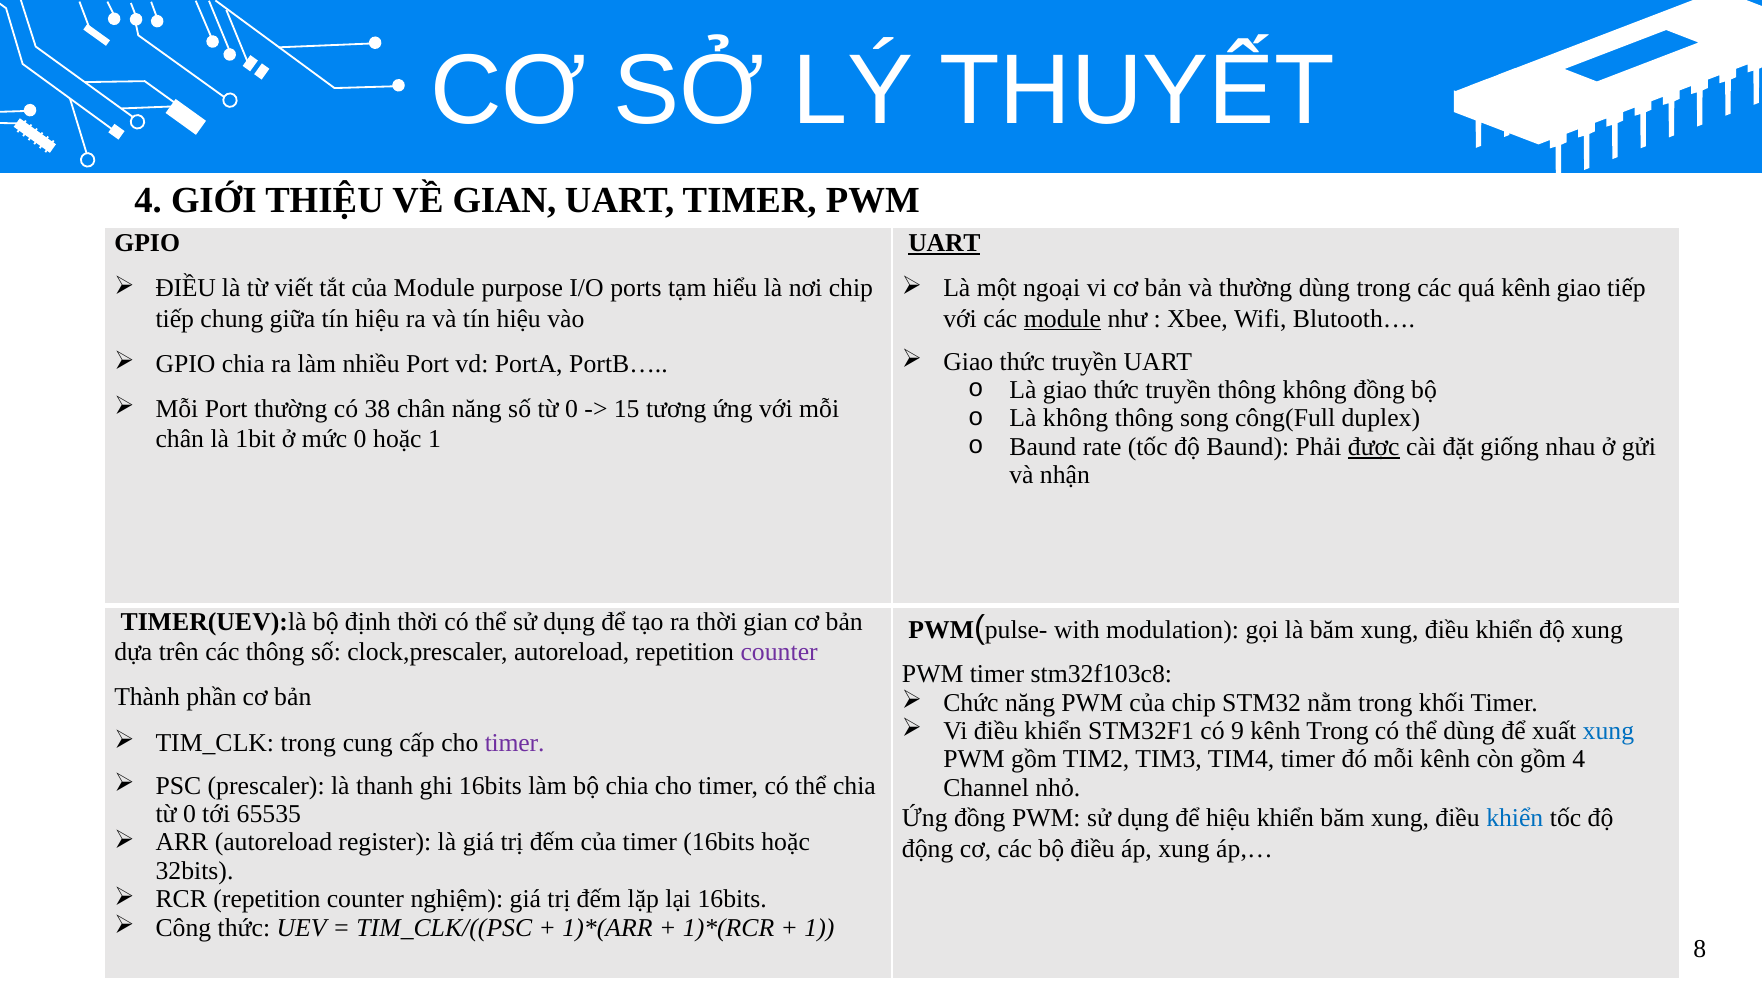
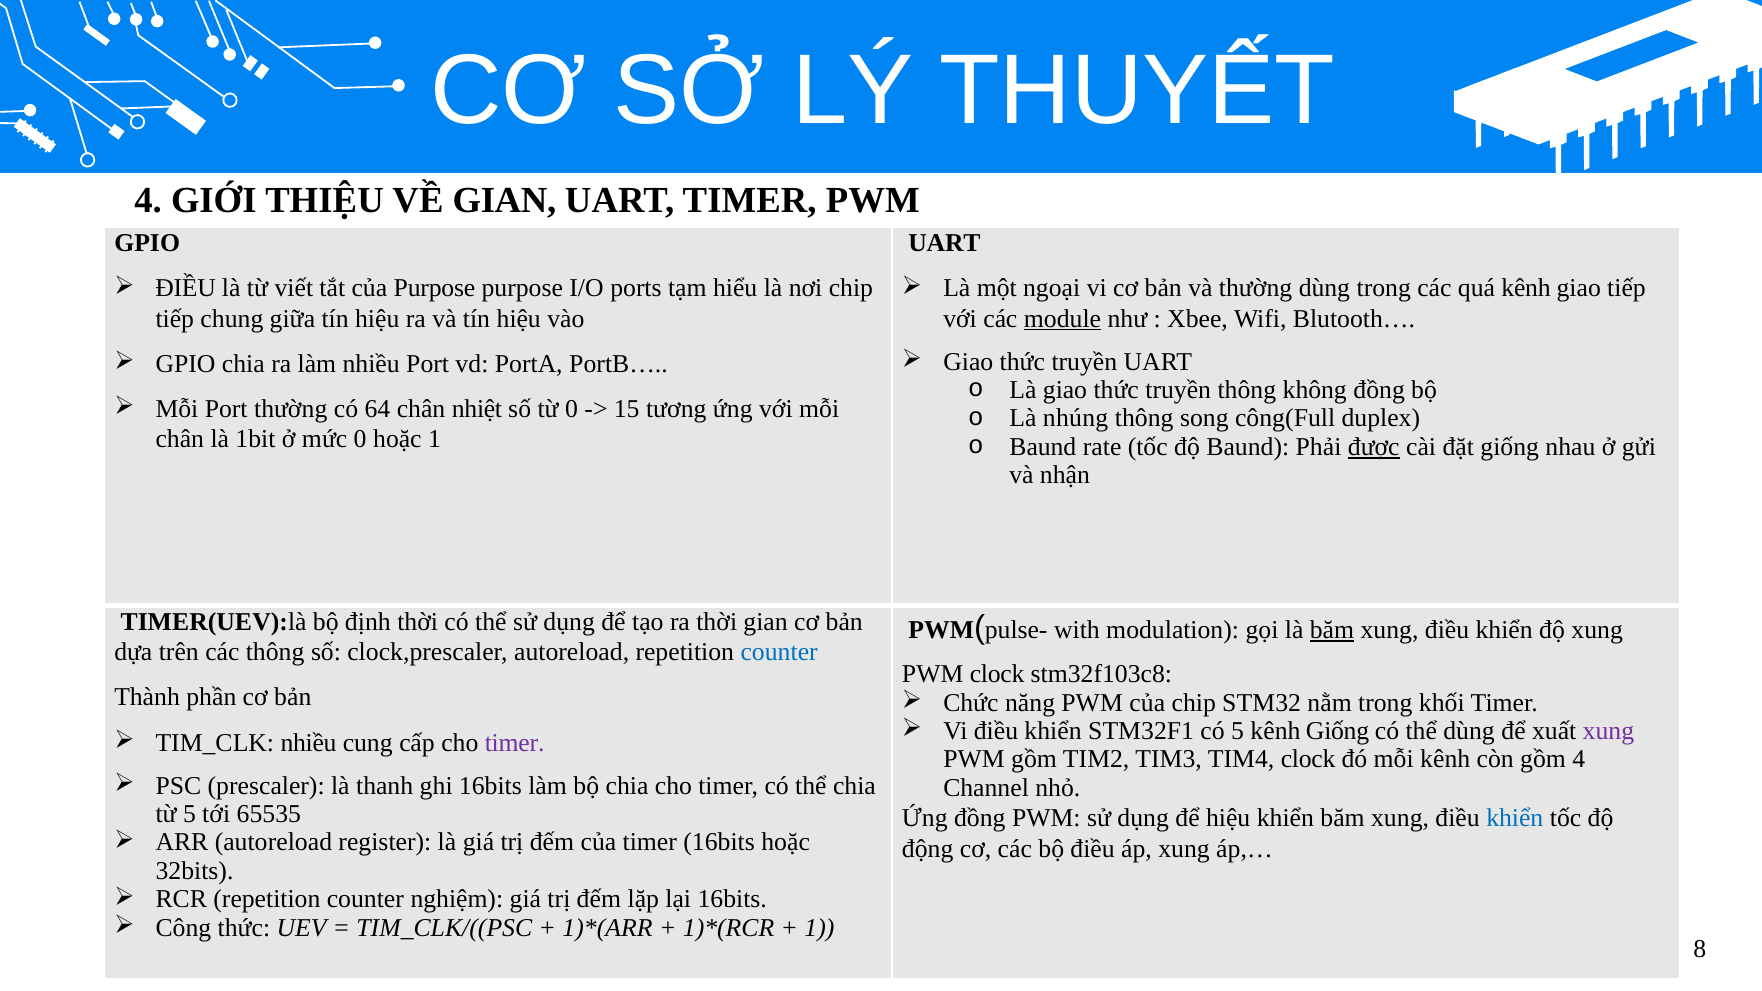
UART underline: present -> none (944, 243)
của Module: Module -> Purpose (435, 288)
38: 38 -> 64 (377, 409)
chân năng: năng -> nhiệt (477, 409)
Là không: không -> nhúng (1076, 419)
băm underline: none -> present (1332, 630)
counter colour: purple -> blue (779, 653)
PWM timer: timer -> clock (997, 674)
có 9: 9 -> 5 (1238, 731)
kênh Trong: Trong -> Giống (1338, 731)
xung colour: blue -> purple (1608, 731)
trong: trong -> nhiều (309, 743)
TIM4 timer: timer -> clock (1308, 760)
0: 0 -> 5 (189, 814)
